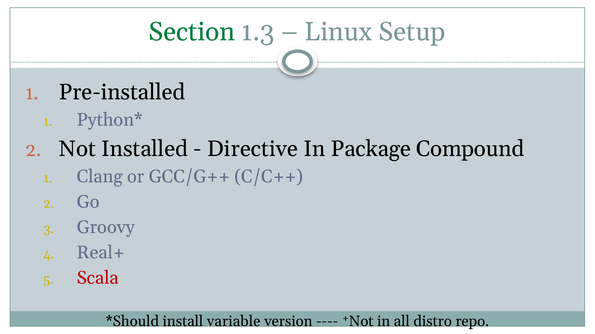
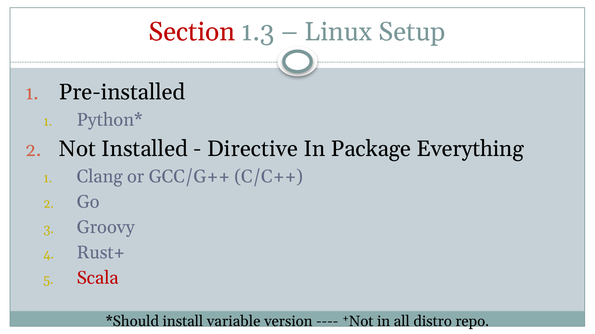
Section colour: green -> red (192, 32)
Compound: Compound -> Everything (470, 149)
Real+: Real+ -> Rust+ (101, 253)
